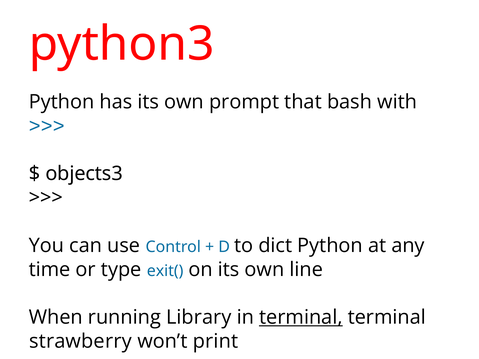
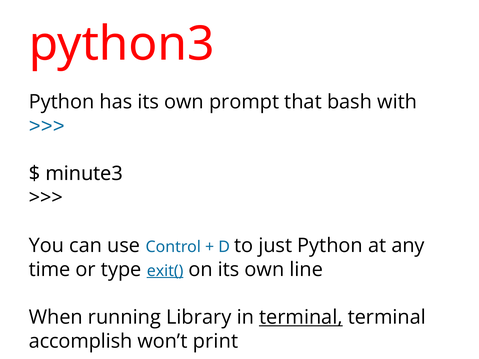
objects3: objects3 -> minute3 (84, 174)
dict: dict -> just (275, 246)
exit( underline: none -> present (165, 271)
strawberry: strawberry -> accomplish (81, 341)
